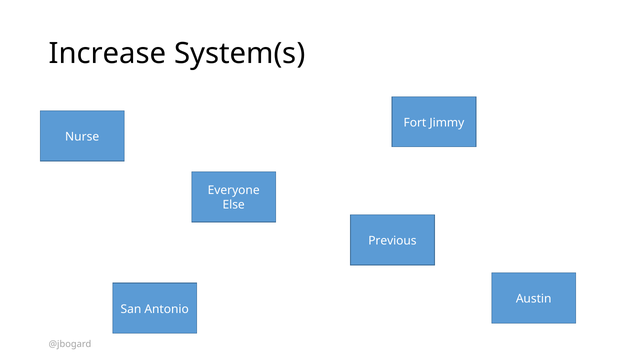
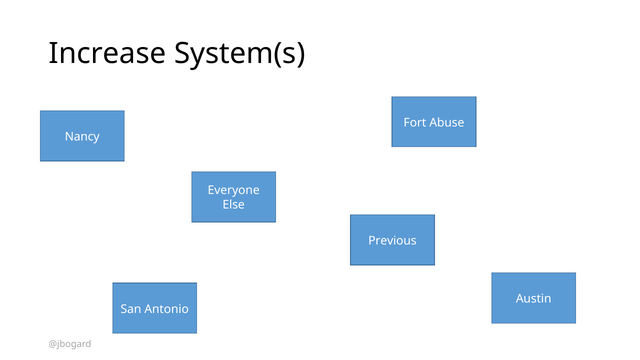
Jimmy: Jimmy -> Abuse (447, 123)
Nurse: Nurse -> Nancy (82, 137)
